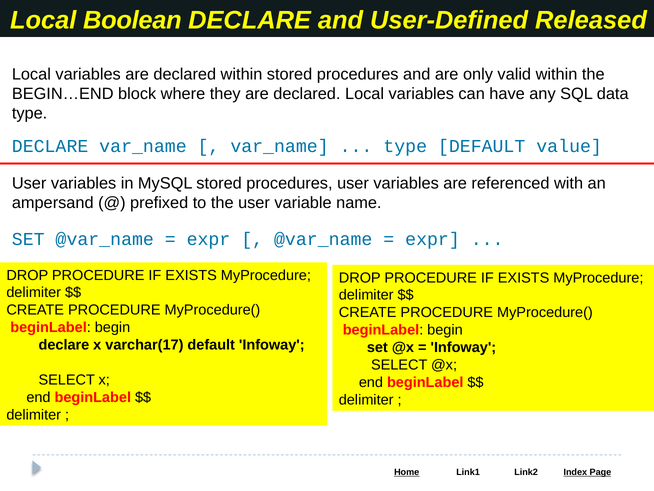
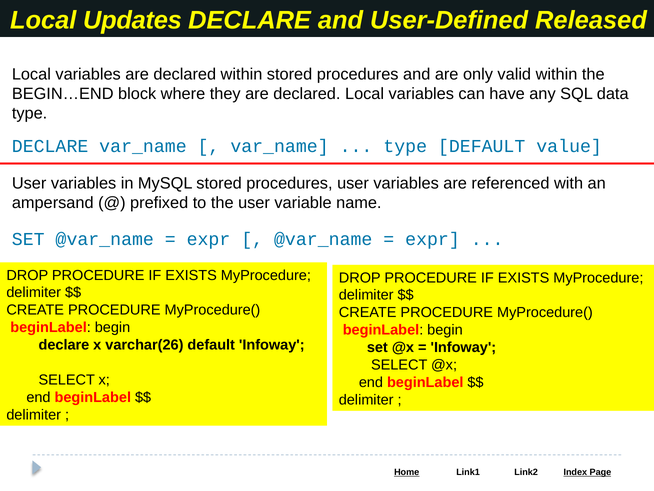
Boolean: Boolean -> Updates (132, 20)
varchar(17: varchar(17 -> varchar(26 (144, 345)
